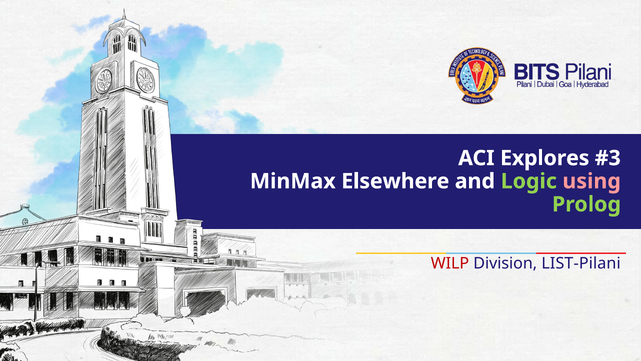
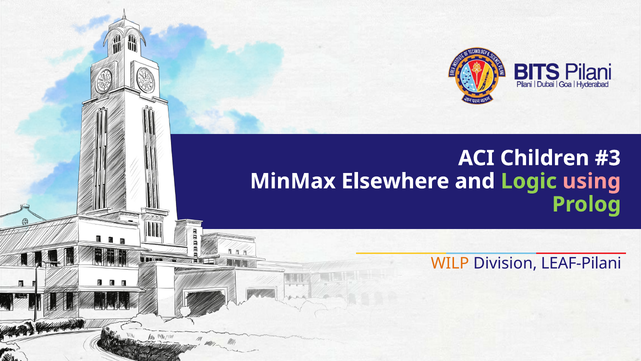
Explores: Explores -> Children (545, 158)
WILP colour: red -> orange (450, 263)
LIST-Pilani: LIST-Pilani -> LEAF-Pilani (581, 263)
